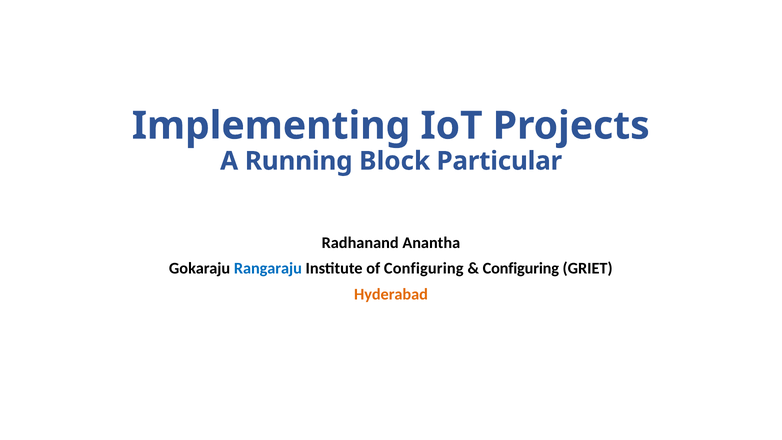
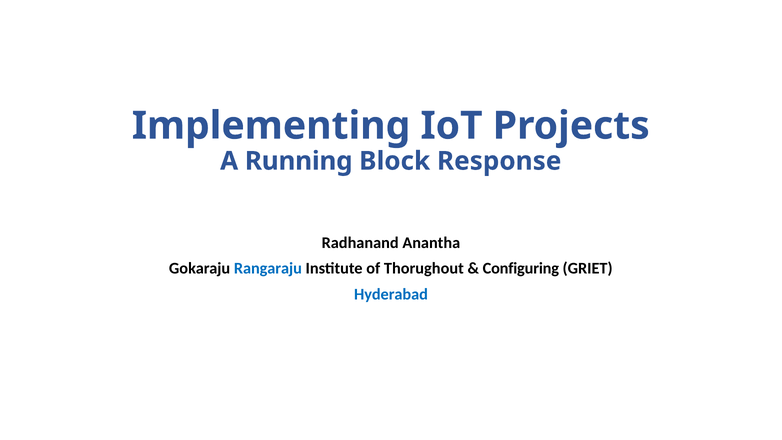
Particular: Particular -> Response (499, 161)
of Configuring: Configuring -> Thorughout (424, 268)
Hyderabad colour: orange -> blue (391, 294)
